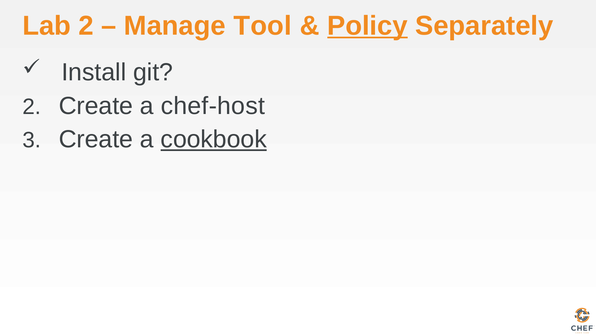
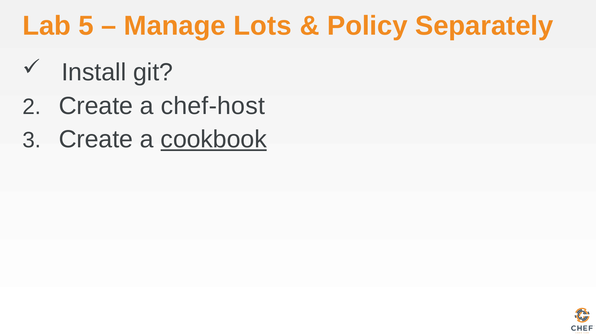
Lab 2: 2 -> 5 (86, 26)
Tool: Tool -> Lots (263, 26)
Policy underline: present -> none (367, 26)
